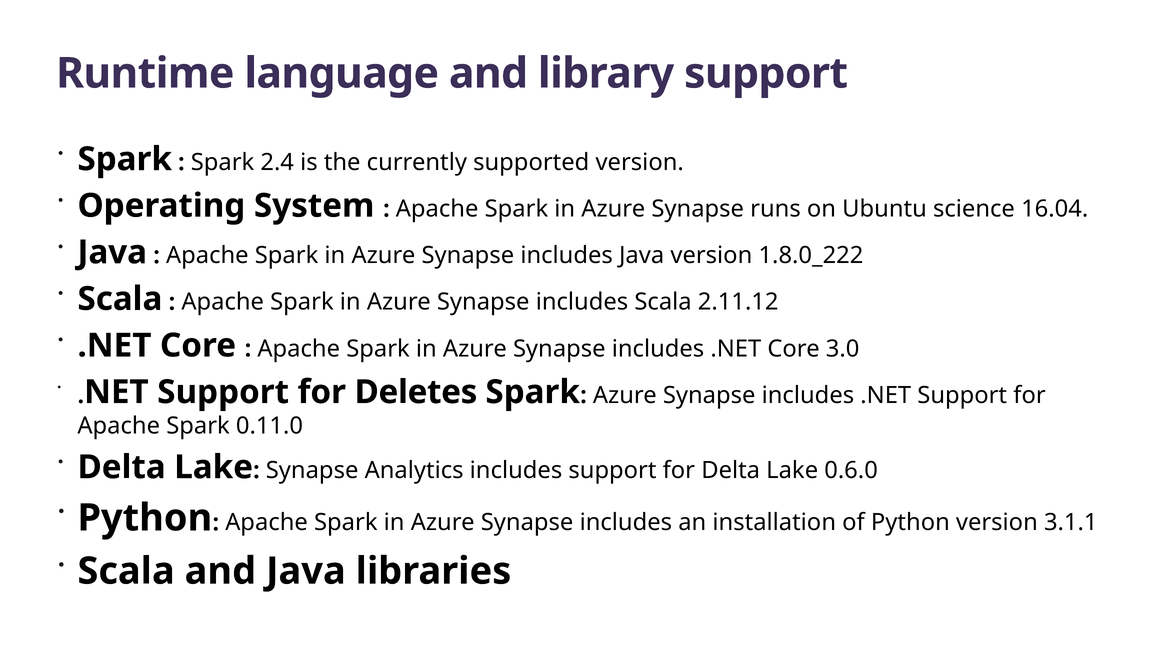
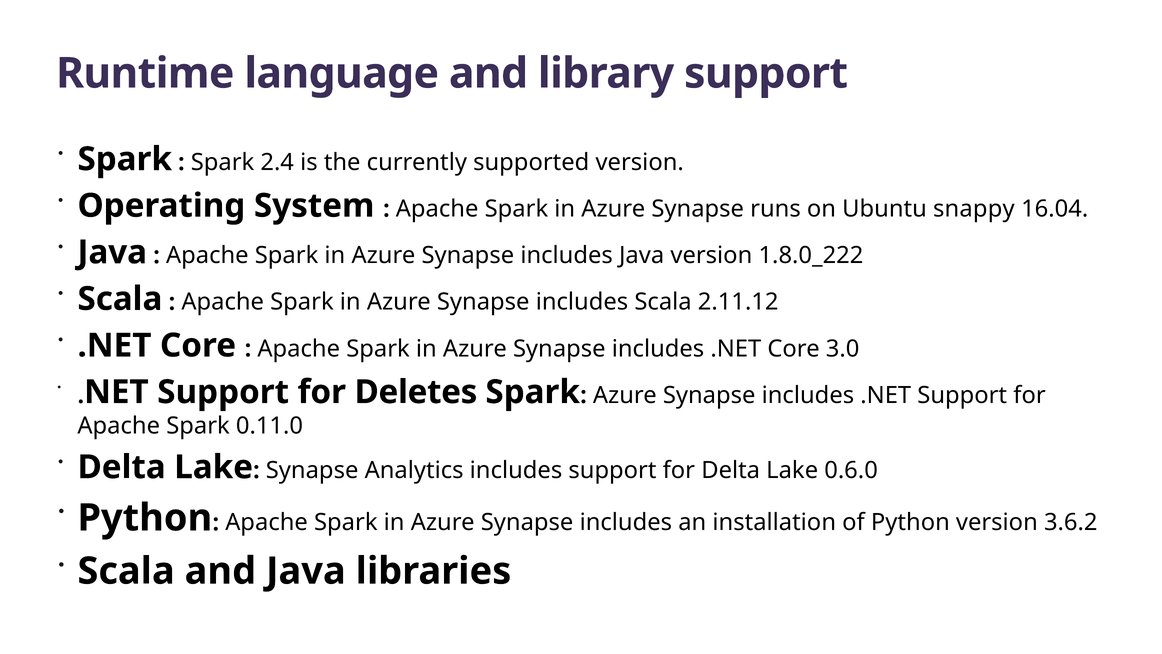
science: science -> snappy (974, 209)
3.1.1: 3.1.1 -> 3.6.2 (1071, 522)
